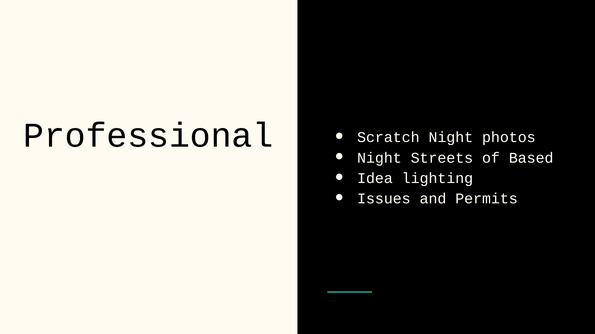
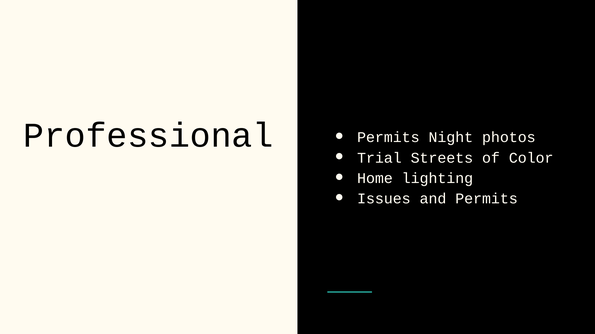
Scratch: Scratch -> Permits (388, 138)
Night: Night -> Trial (379, 158)
Based: Based -> Color (531, 158)
Idea: Idea -> Home (375, 179)
